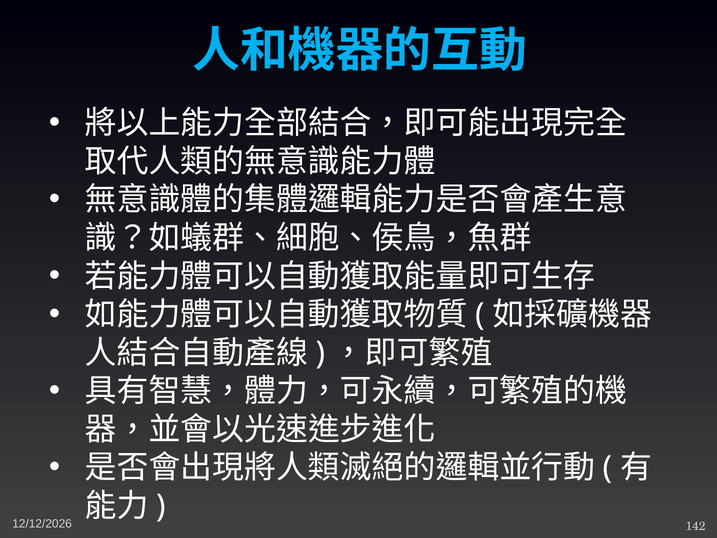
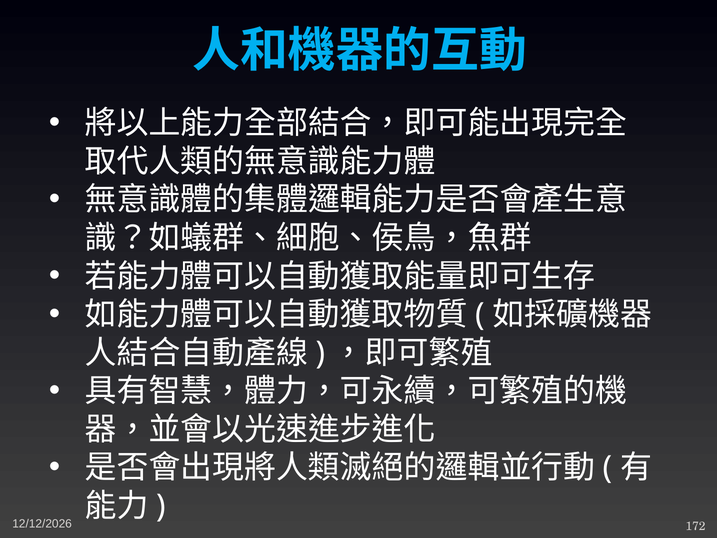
142: 142 -> 172 (696, 526)
